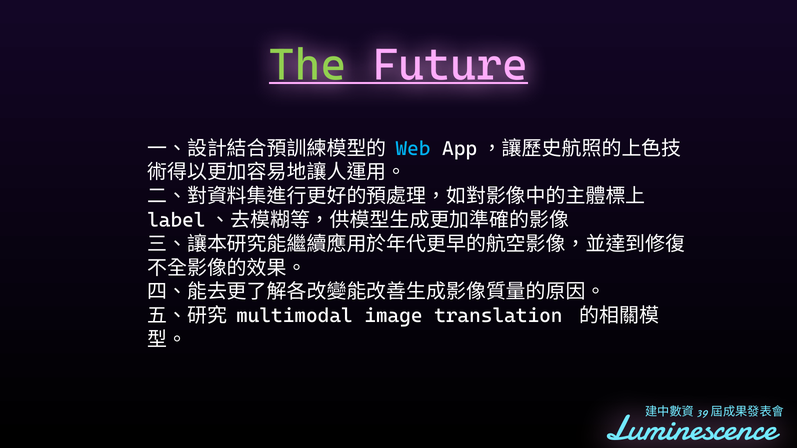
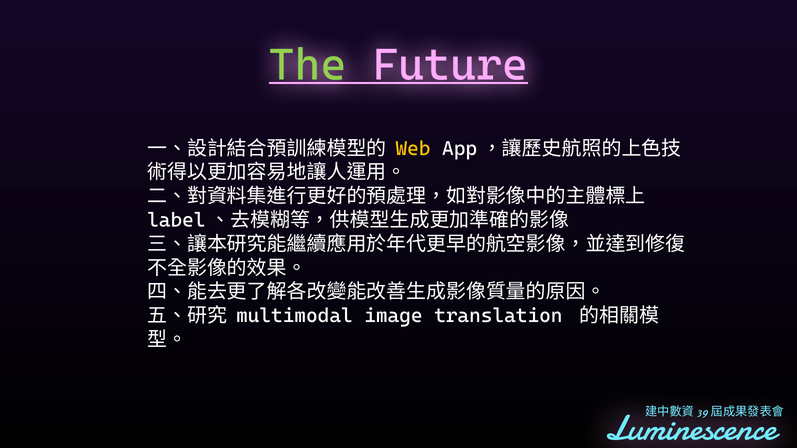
Web colour: light blue -> yellow (413, 149)
